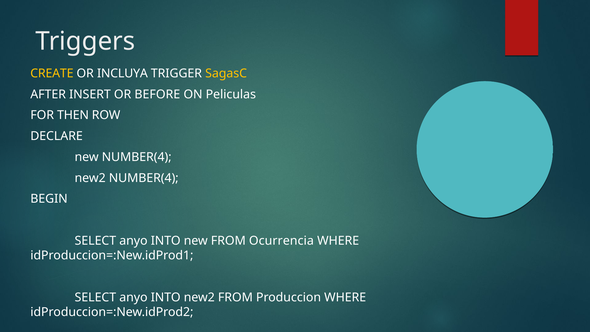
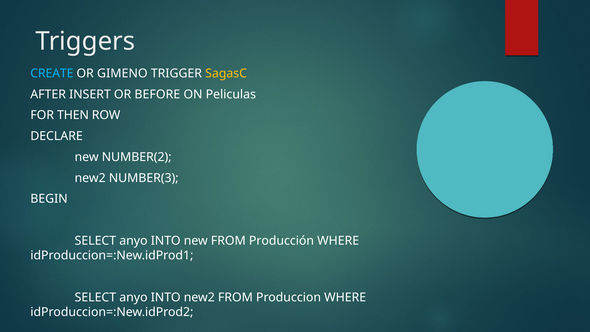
CREATE colour: yellow -> light blue (52, 73)
INCLUYA: INCLUYA -> GIMENO (122, 73)
new NUMBER(4: NUMBER(4 -> NUMBER(2 (137, 157)
new2 NUMBER(4: NUMBER(4 -> NUMBER(3 (144, 178)
Ocurrencia: Ocurrencia -> Producción (281, 241)
